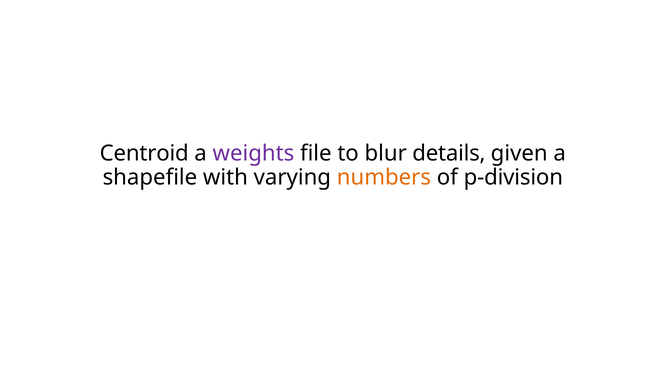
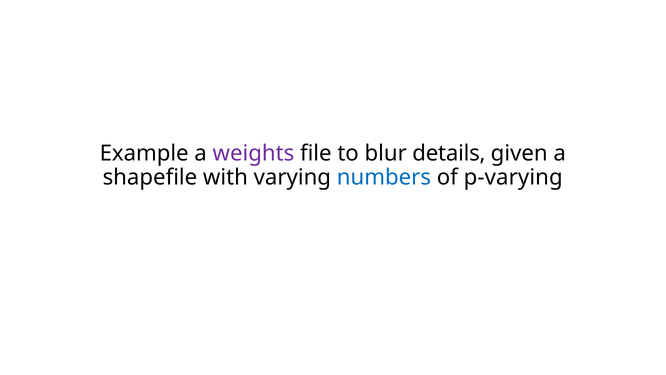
Centroid: Centroid -> Example (144, 153)
numbers colour: orange -> blue (384, 177)
p-division: p-division -> p-varying (513, 177)
